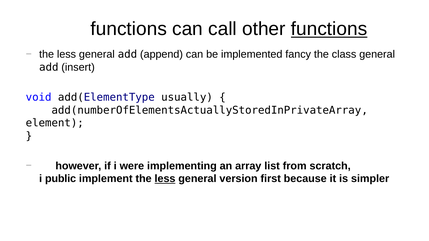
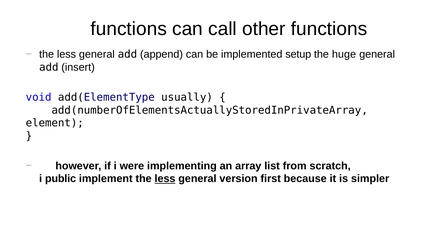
functions underline: present -> none (329, 29)
fancy: fancy -> setup (298, 55)
class: class -> huge (344, 55)
